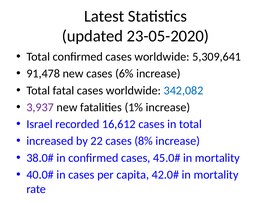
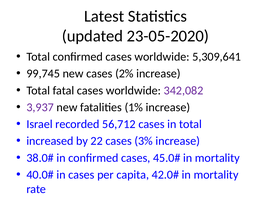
91,478: 91,478 -> 99,745 (43, 74)
6%: 6% -> 2% (124, 74)
342,082 colour: blue -> purple (184, 91)
16,612: 16,612 -> 56,712 (119, 124)
8%: 8% -> 3% (144, 141)
